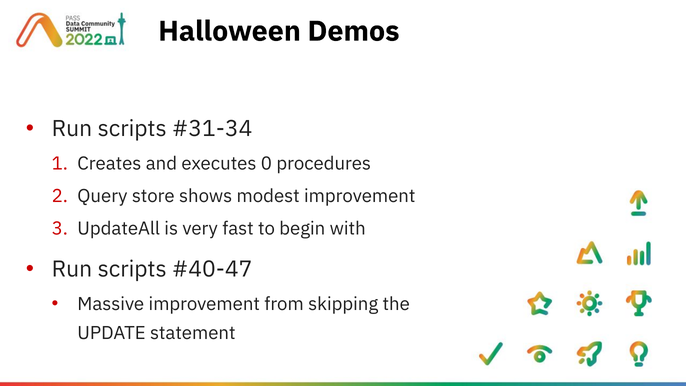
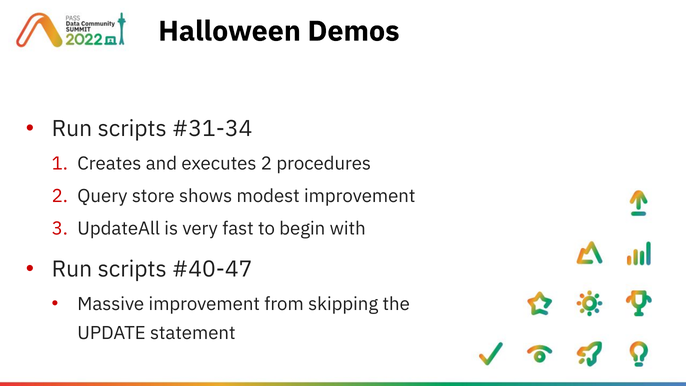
executes 0: 0 -> 2 (266, 164)
